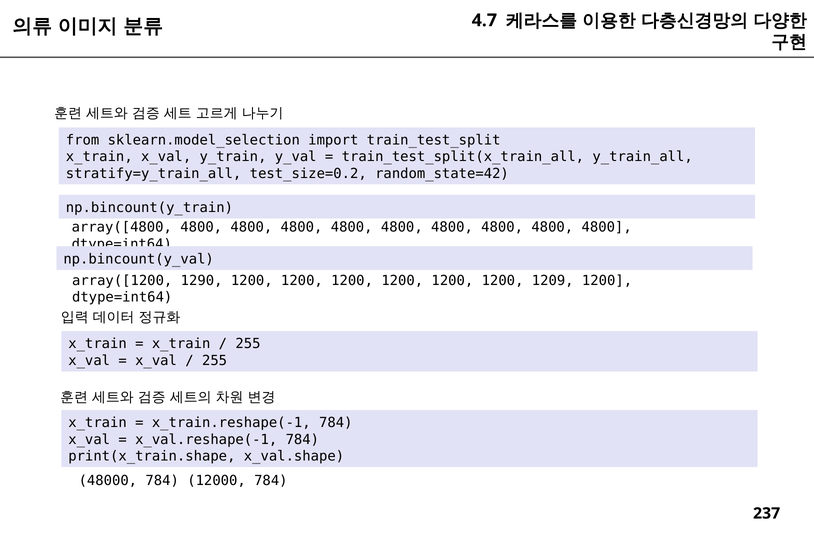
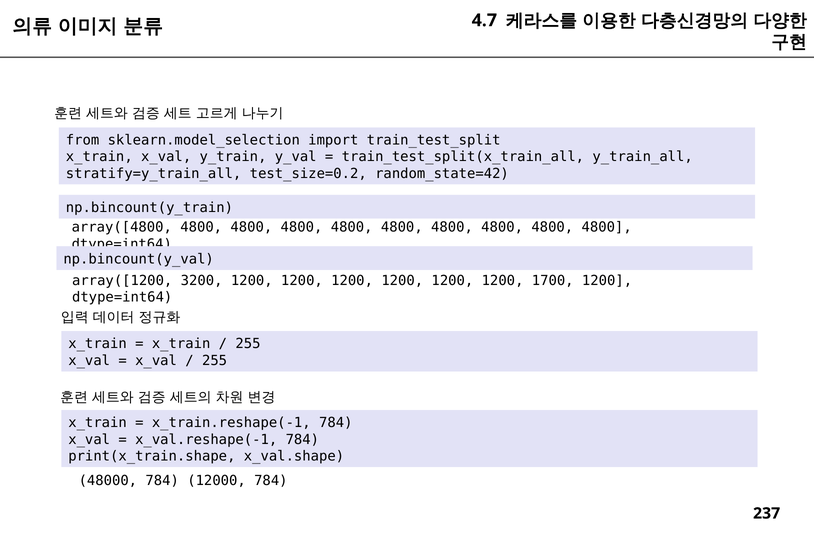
1290: 1290 -> 3200 (202, 280)
1209: 1209 -> 1700 (553, 280)
